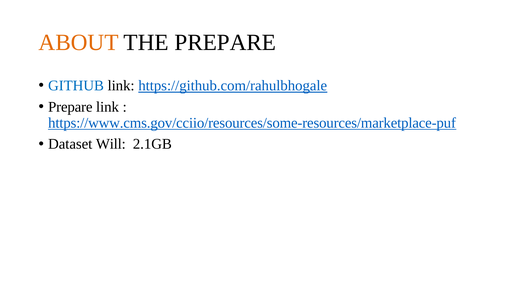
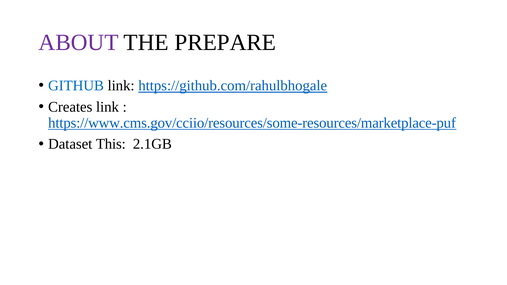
ABOUT colour: orange -> purple (79, 43)
Prepare: Prepare -> Creates (70, 107)
Will: Will -> This (111, 144)
